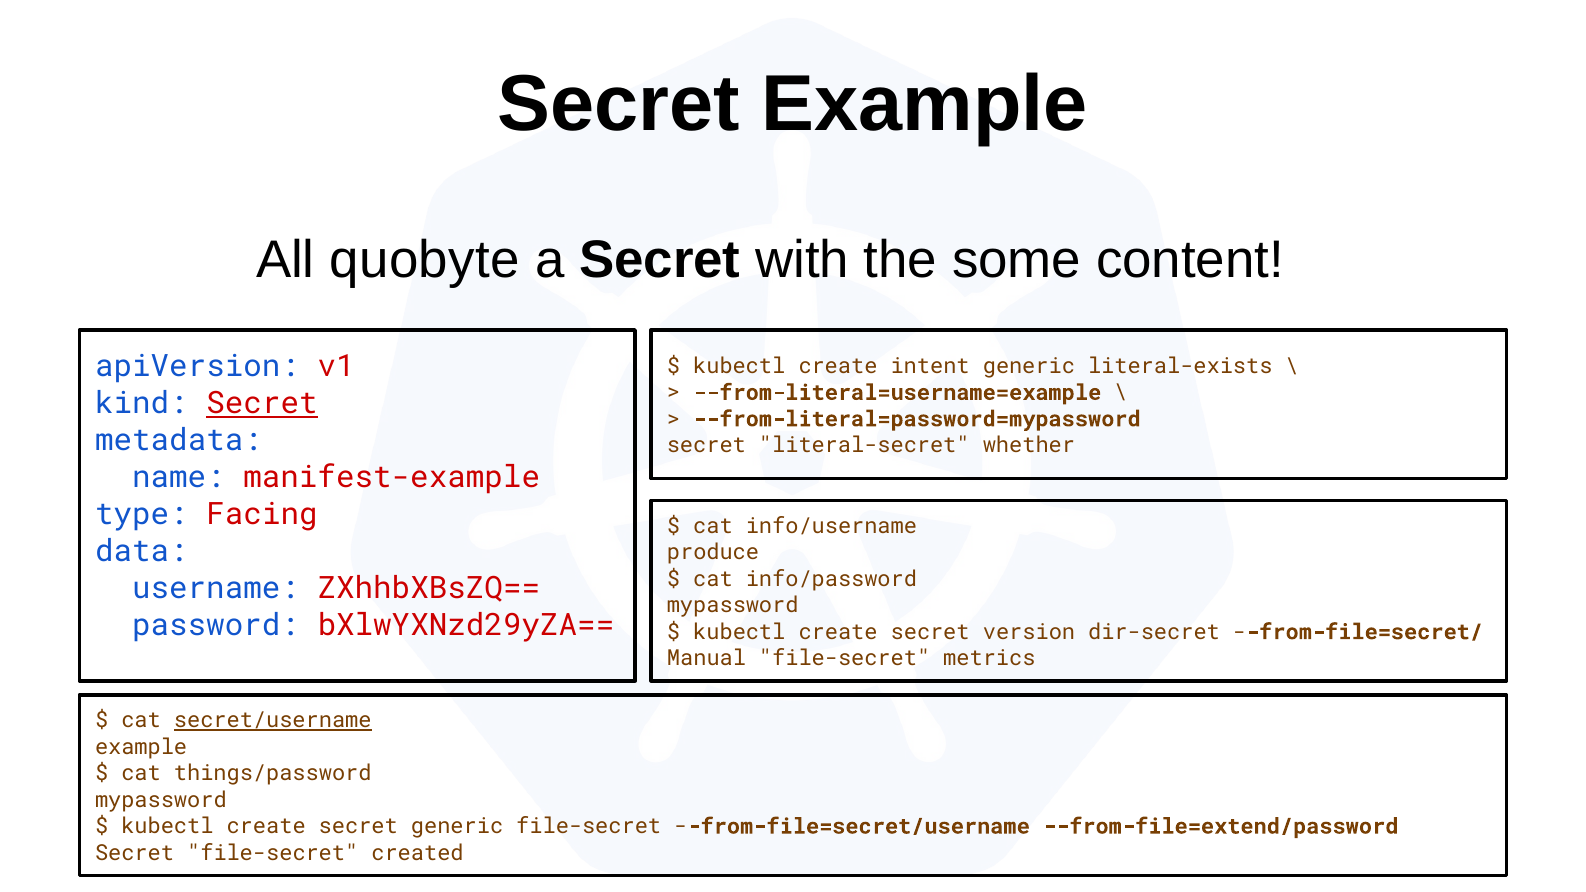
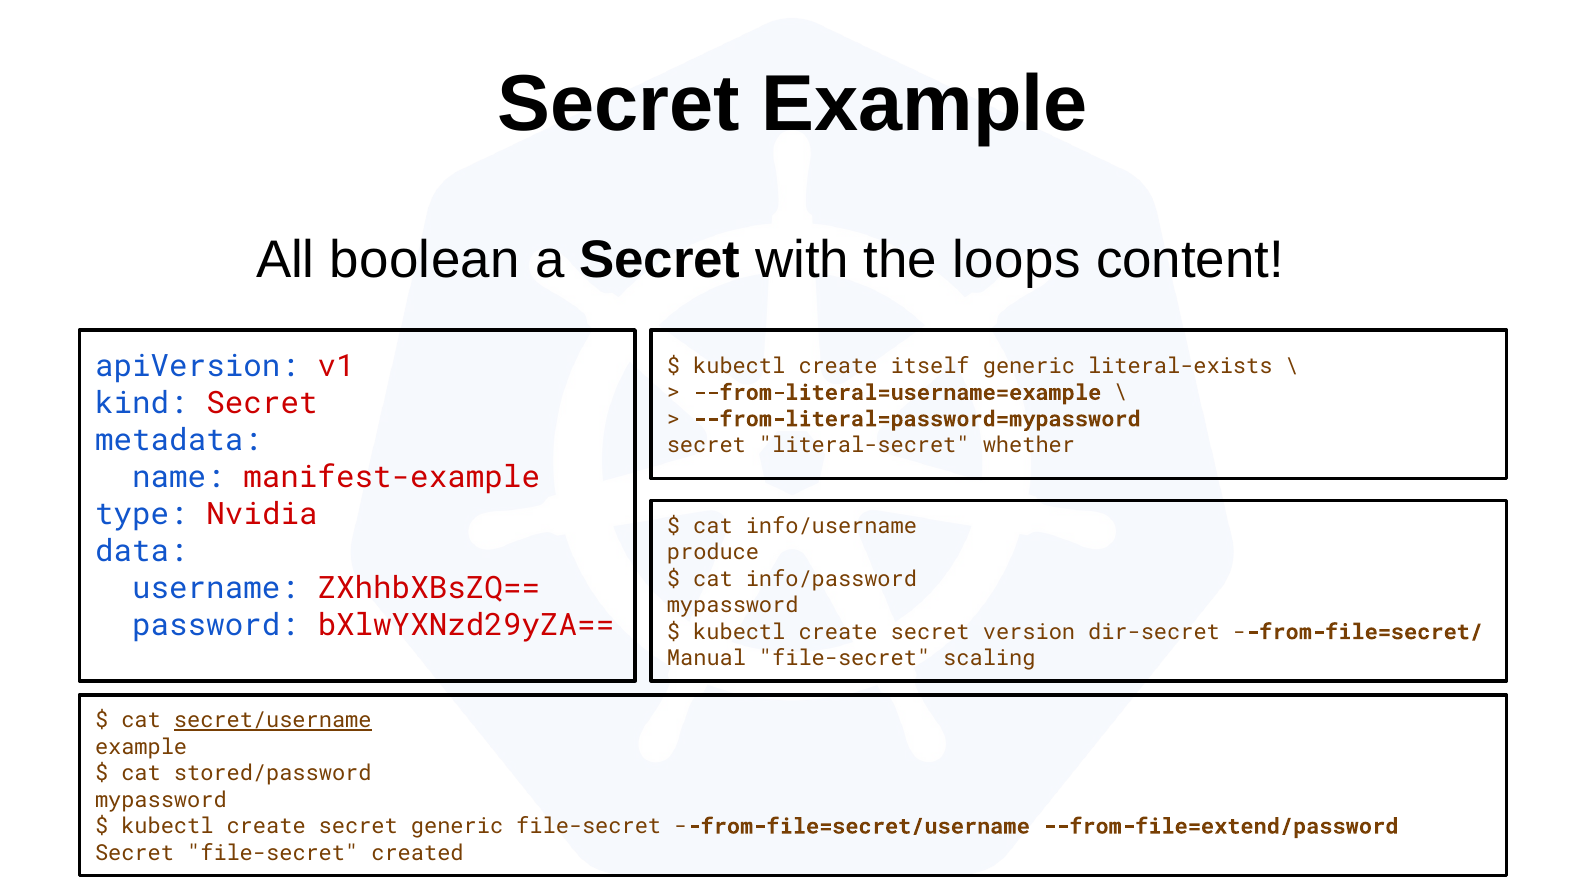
quobyte: quobyte -> boolean (425, 260)
some: some -> loops (1016, 260)
intent: intent -> itself (930, 366)
Secret underline: present -> none (262, 404)
Facing: Facing -> Nvidia (262, 515)
metrics: metrics -> scaling (989, 659)
things/password: things/password -> stored/password (273, 773)
